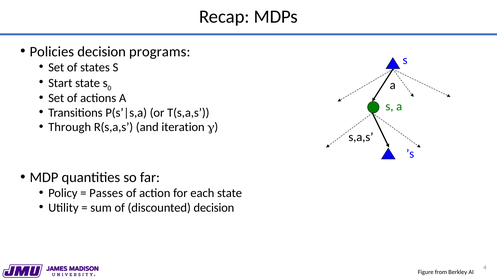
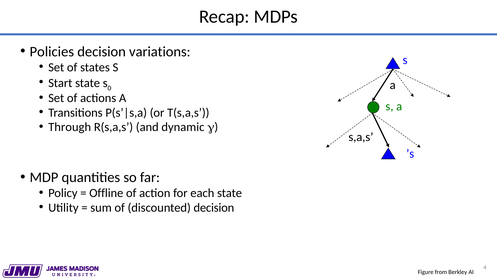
programs: programs -> variations (160, 52)
iteration: iteration -> dynamic (183, 127)
Passes: Passes -> Offline (106, 193)
